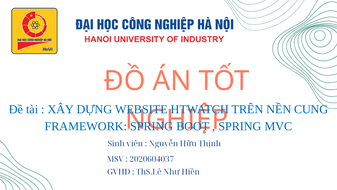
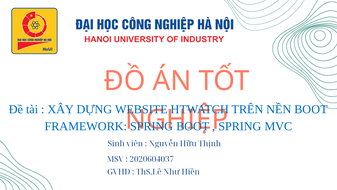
NỀN CUNG: CUNG -> BOOT (311, 109)
